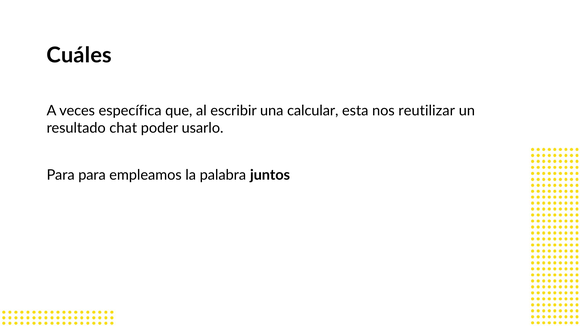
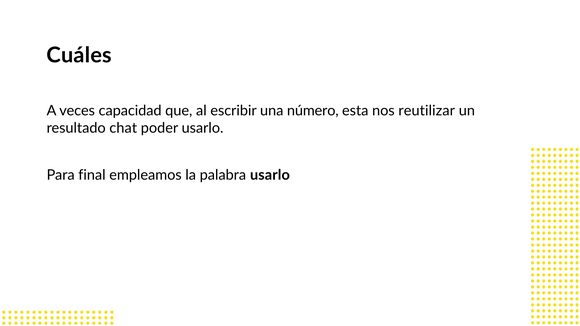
específica: específica -> capacidad (130, 111)
calcular: calcular -> número (313, 111)
Para para: para -> final (92, 175)
palabra juntos: juntos -> usarlo (270, 175)
